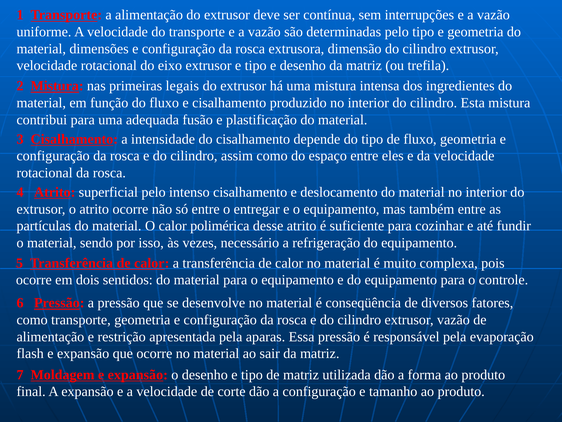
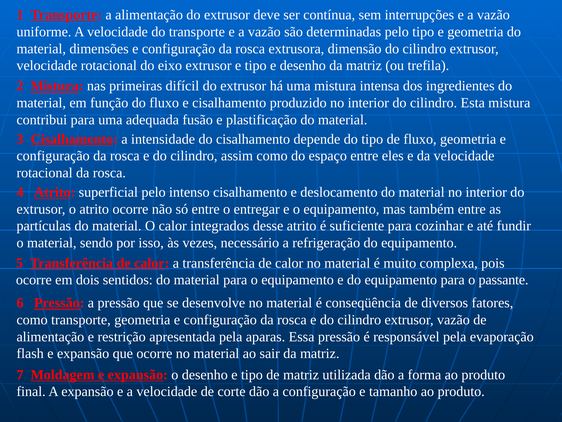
legais: legais -> difícil (182, 86)
polimérica: polimérica -> integrados (220, 226)
controle: controle -> passante (504, 280)
